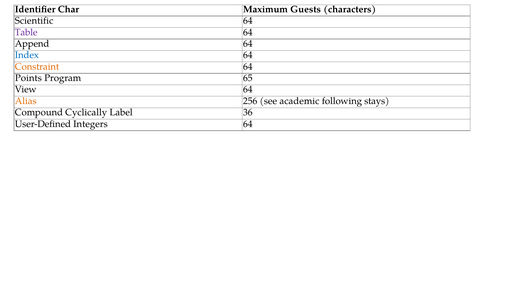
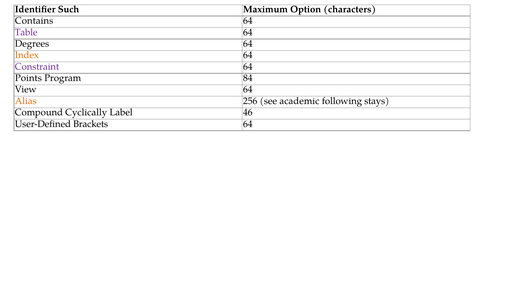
Char: Char -> Such (69, 9)
Guests: Guests -> Option (306, 9)
Scientific: Scientific -> Contains (34, 21)
Append: Append -> Degrees (32, 44)
Index colour: blue -> orange (27, 55)
Constraint colour: orange -> purple (37, 67)
65: 65 -> 84 (248, 78)
36: 36 -> 46 (248, 113)
Integers: Integers -> Brackets (91, 124)
